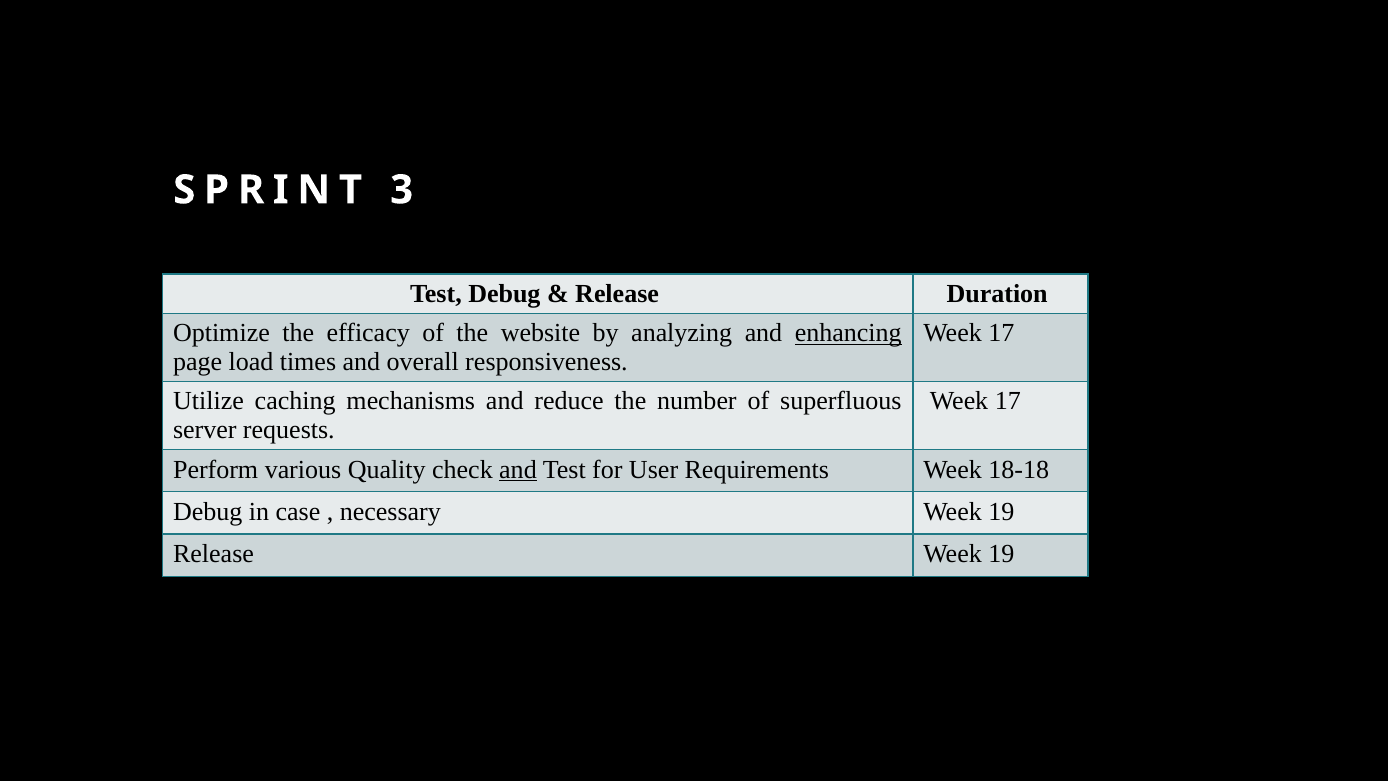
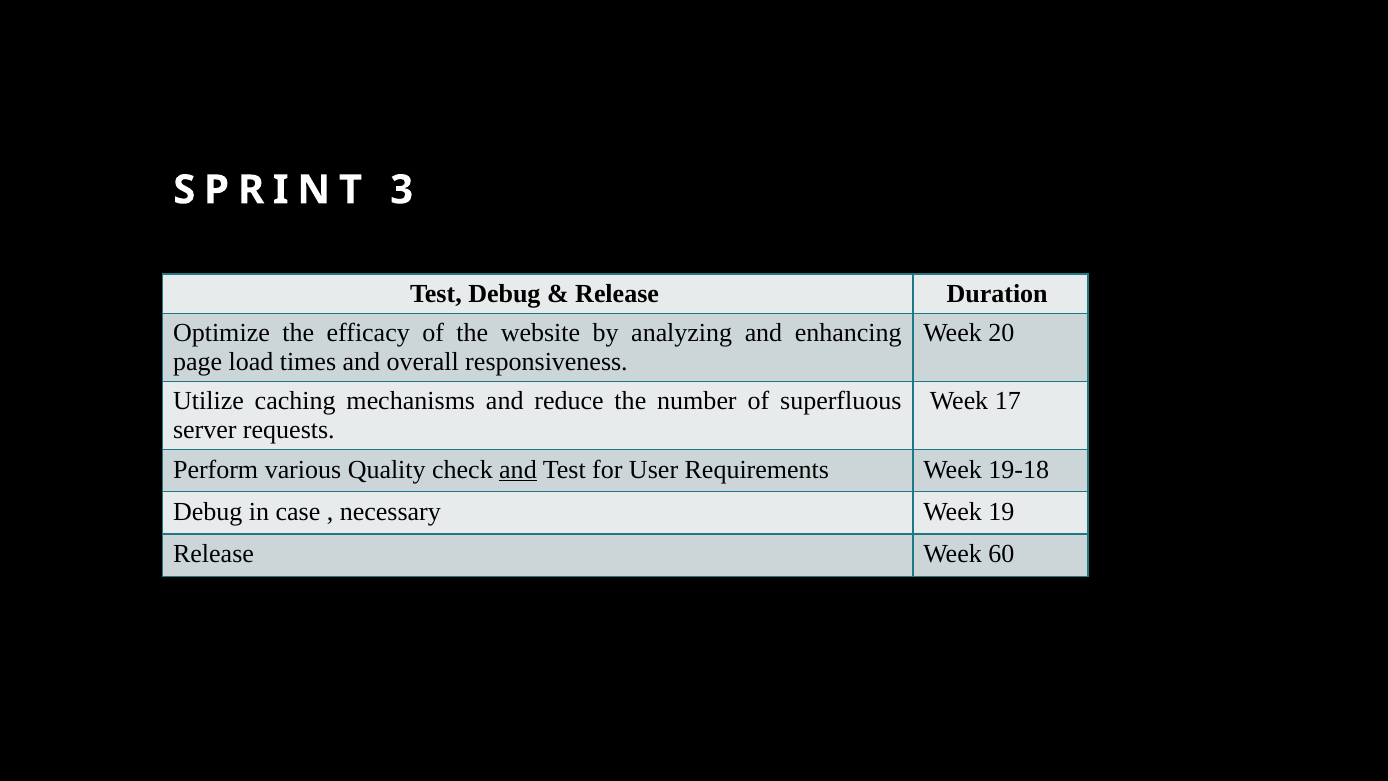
enhancing underline: present -> none (848, 333)
17: 17 -> 20 (1001, 333)
18-18: 18-18 -> 19-18 (1019, 469)
Release Week 19: 19 -> 60 (1001, 554)
